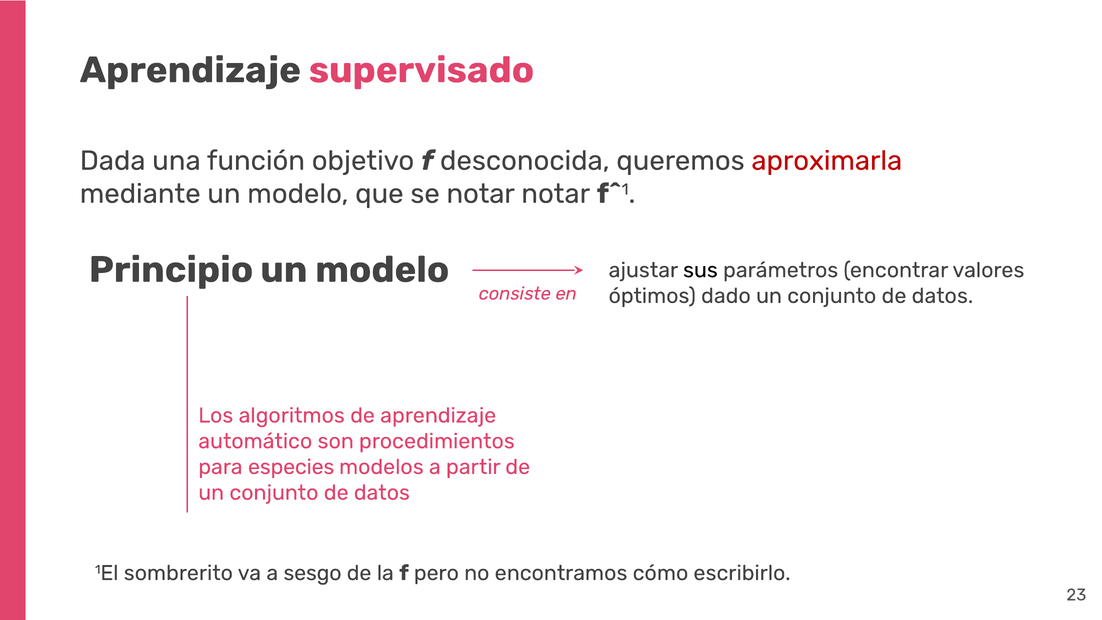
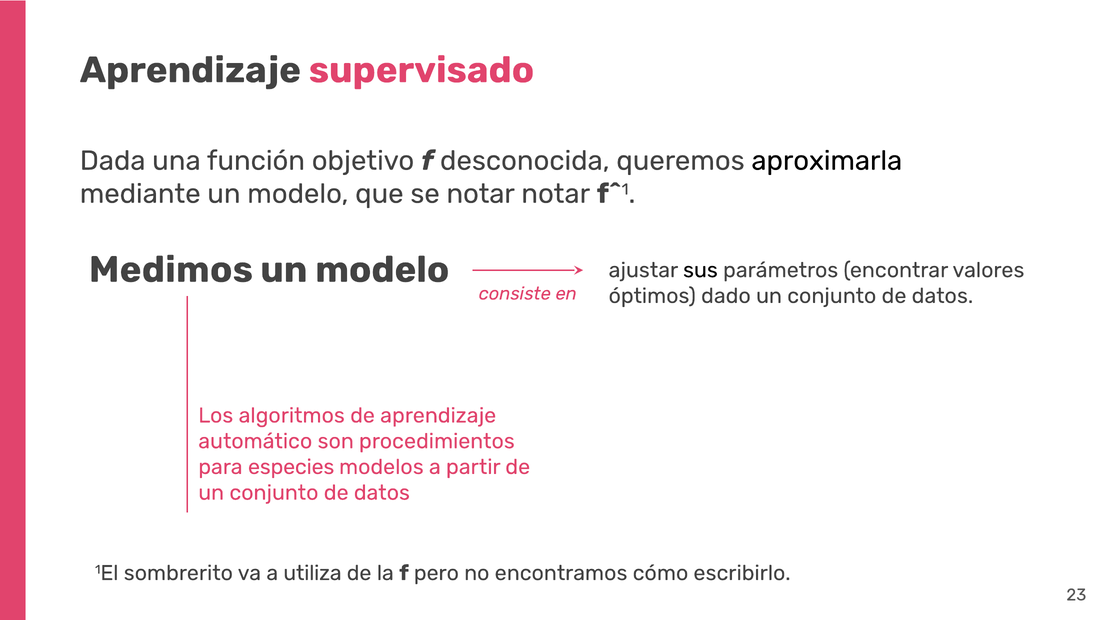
aproximarla colour: red -> black (827, 161)
Principio: Principio -> Medimos (171, 270)
sesgo: sesgo -> utiliza (312, 573)
